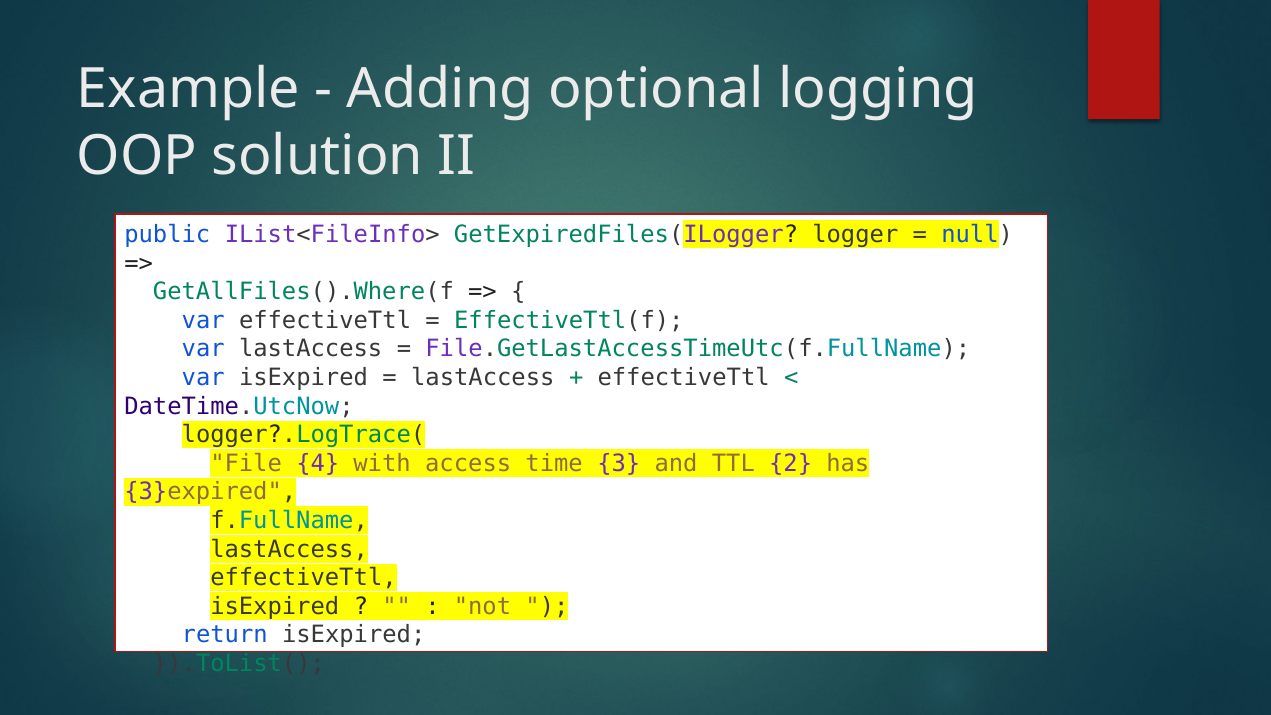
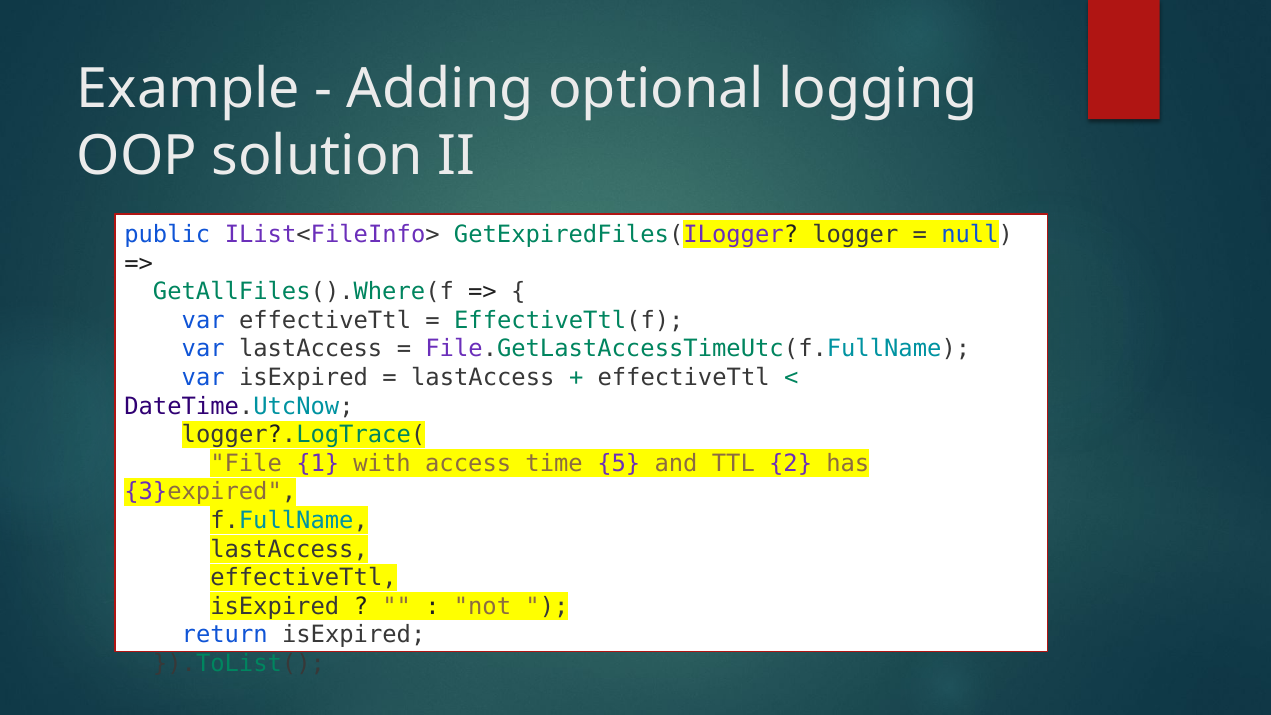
4: 4 -> 1 (318, 463)
3: 3 -> 5 (619, 463)
